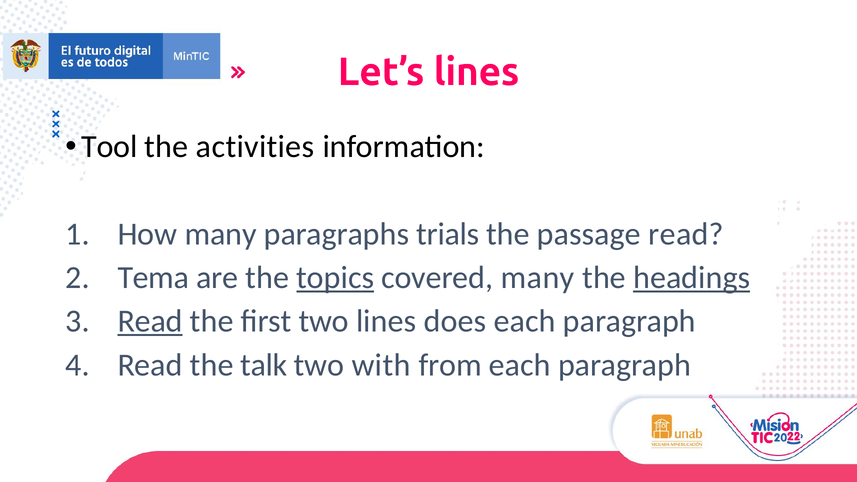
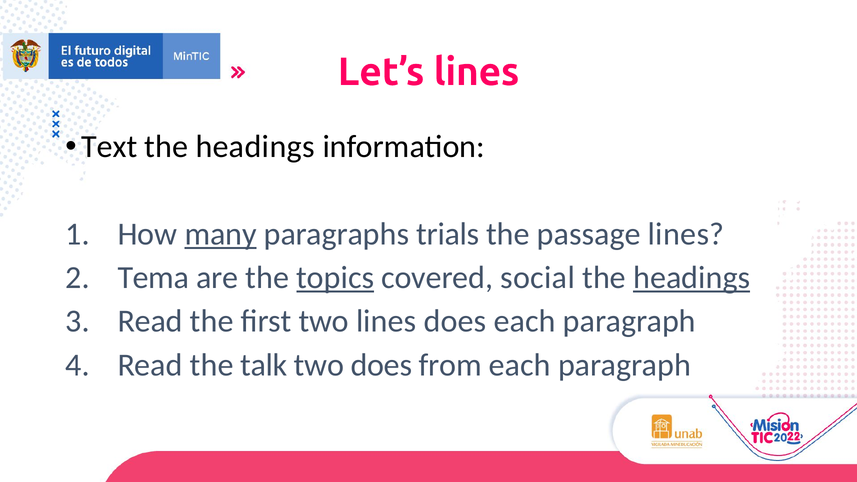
Tool: Tool -> Text (109, 147)
activities: activities -> headings (255, 147)
many underline: none -> present (221, 234)
passage read: read -> lines (686, 234)
covered many: many -> social (538, 278)
Read underline: present -> none (150, 321)
two with: with -> does (381, 365)
